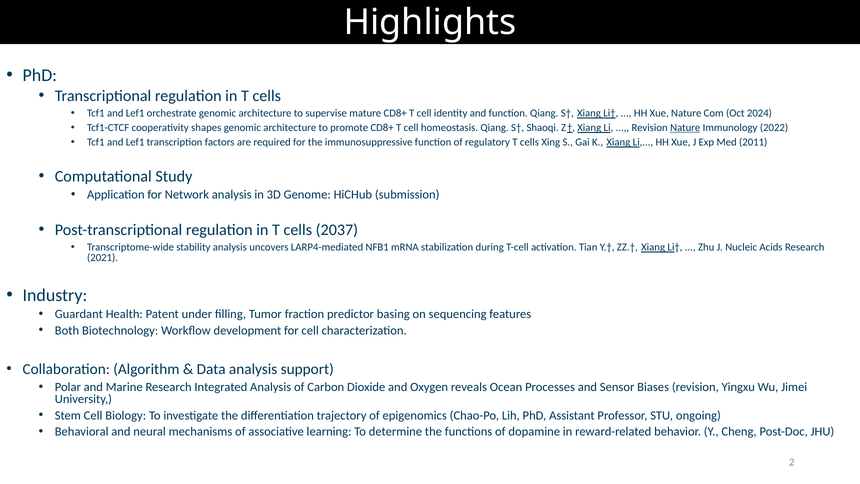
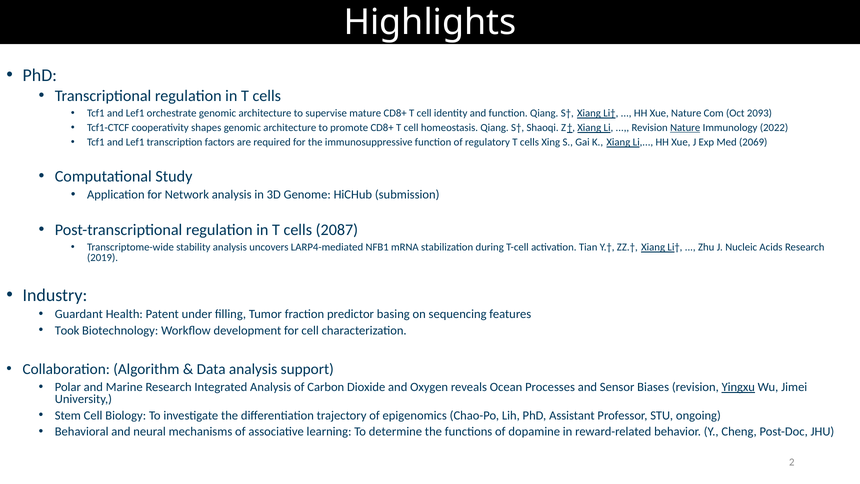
2024: 2024 -> 2093 (759, 113)
2011: 2011 -> 2069 (753, 142)
2037: 2037 -> 2087 (337, 230)
2021: 2021 -> 2019 (103, 258)
Both: Both -> Took (67, 330)
Yingxu underline: none -> present (738, 387)
